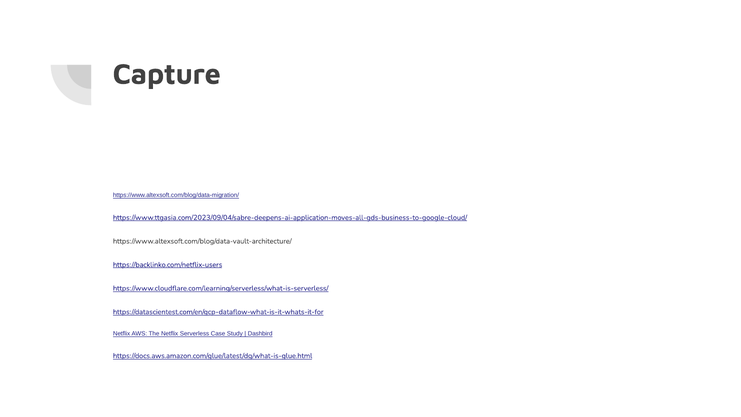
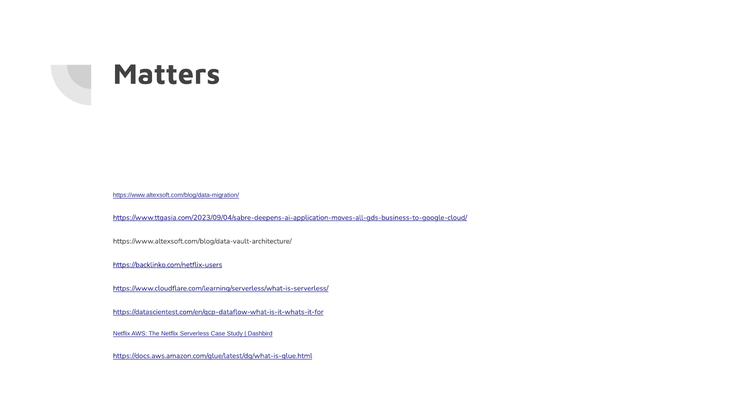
Capture: Capture -> Matters (167, 74)
